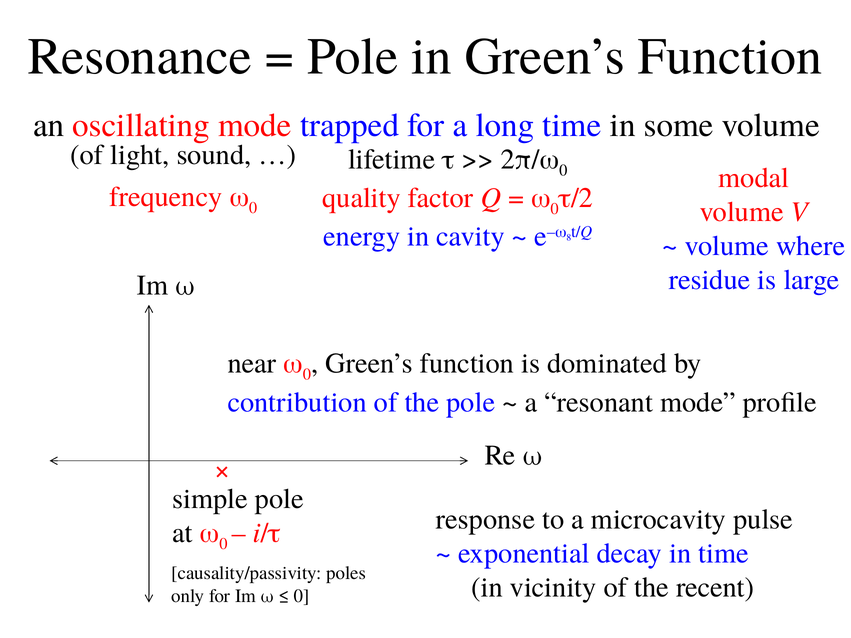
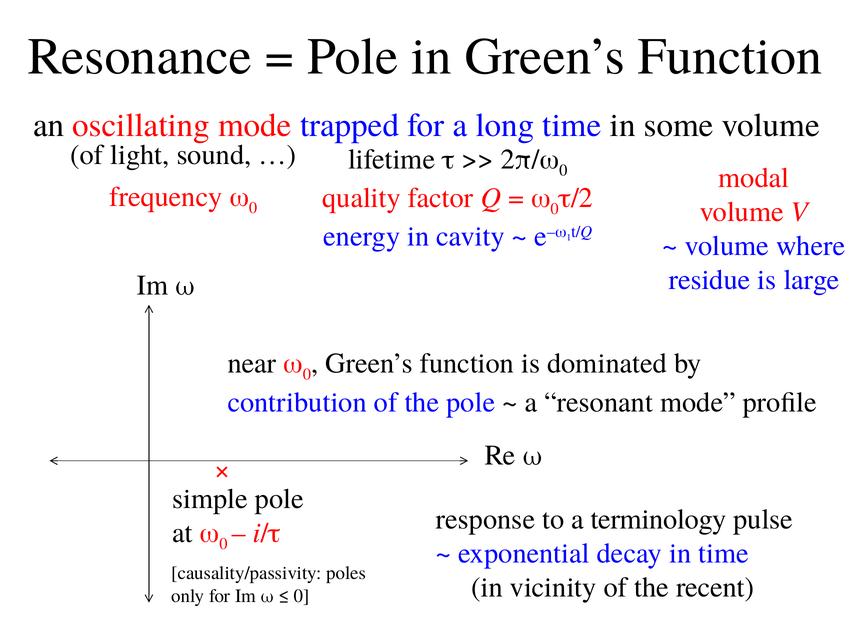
8: 8 -> 1 (569, 238)
microcavity: microcavity -> terminology (659, 520)
